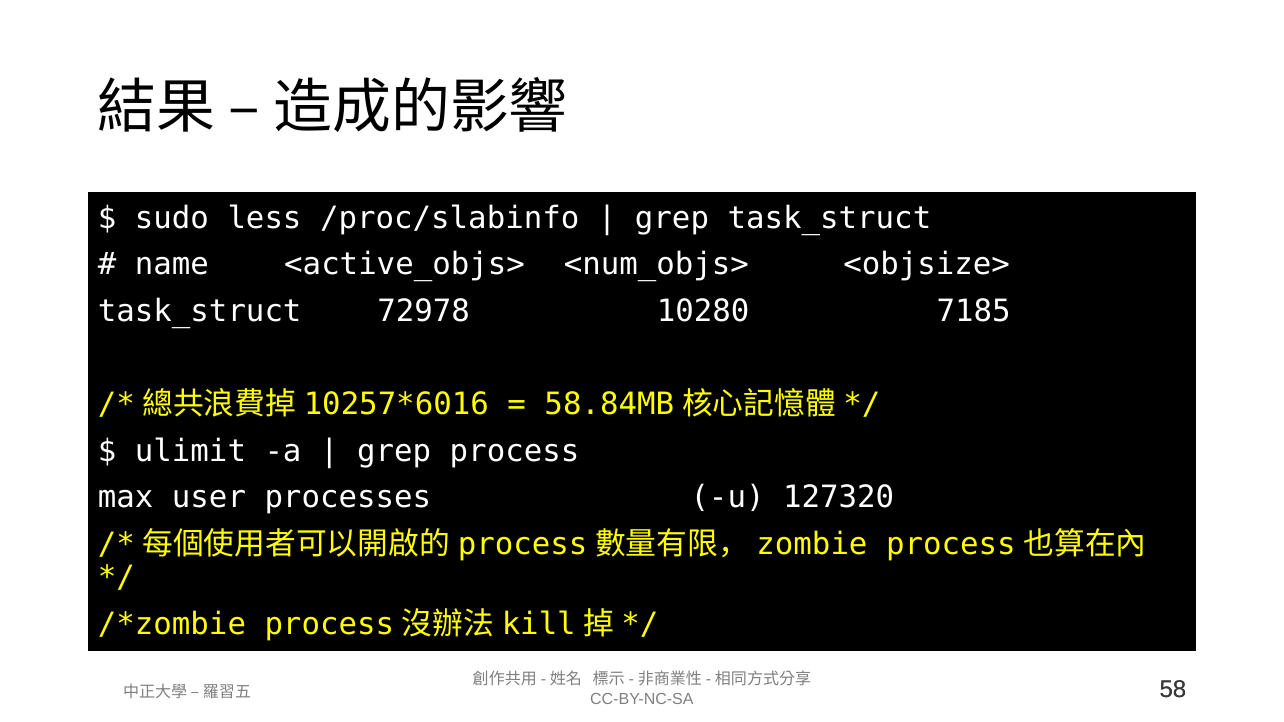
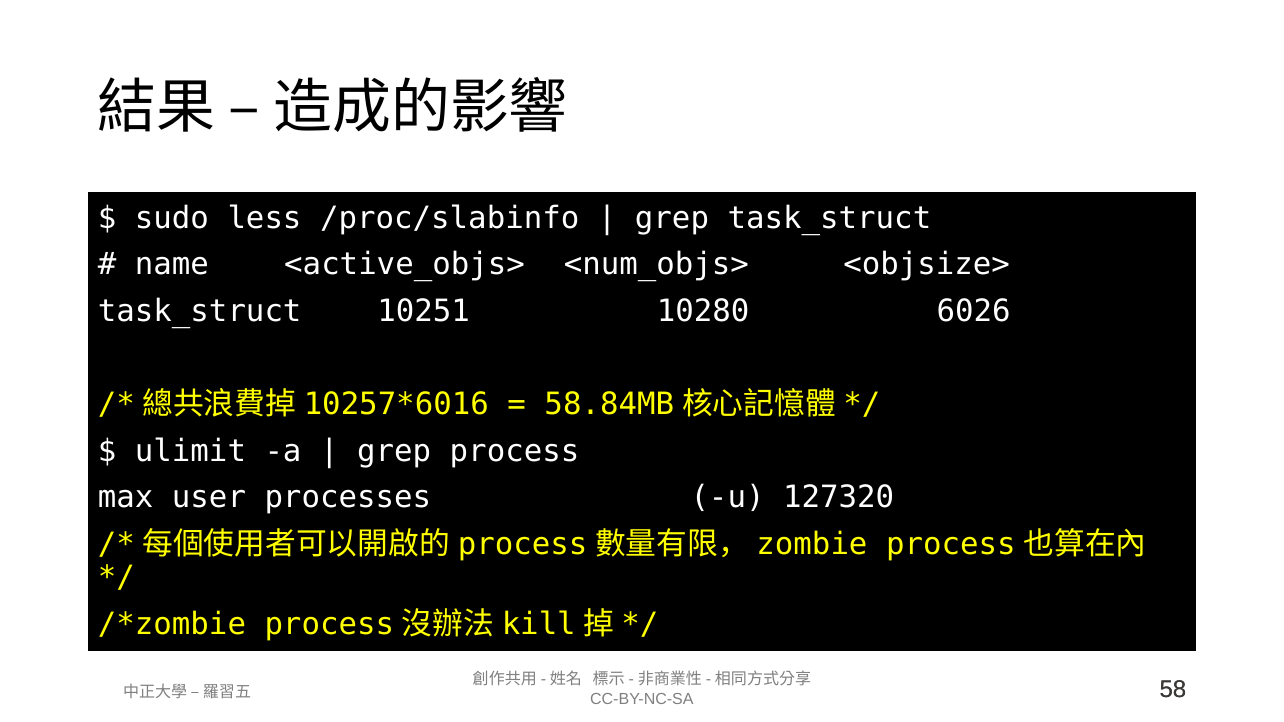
72978: 72978 -> 10251 (424, 311)
7185: 7185 -> 6026 (974, 311)
